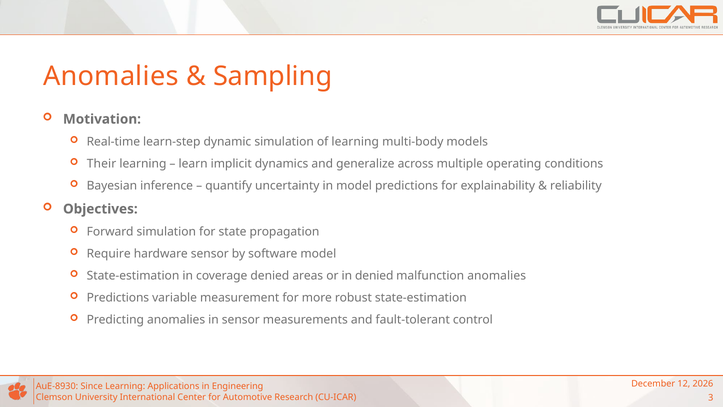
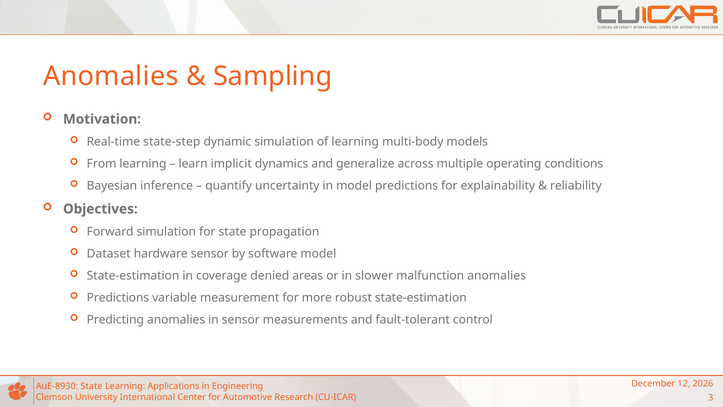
learn-step: learn-step -> state-step (172, 142)
Their: Their -> From (102, 164)
Require: Require -> Dataset (109, 254)
in denied: denied -> slower (374, 276)
Since: Since -> State (92, 386)
